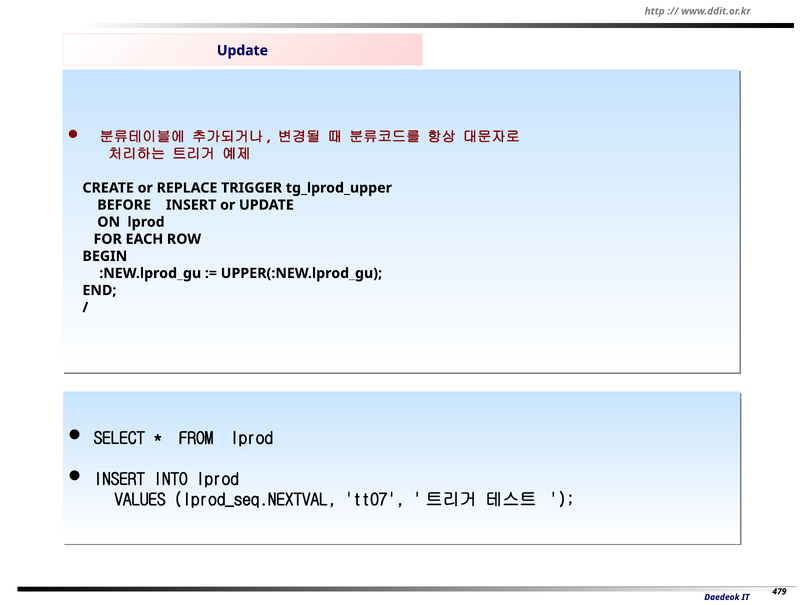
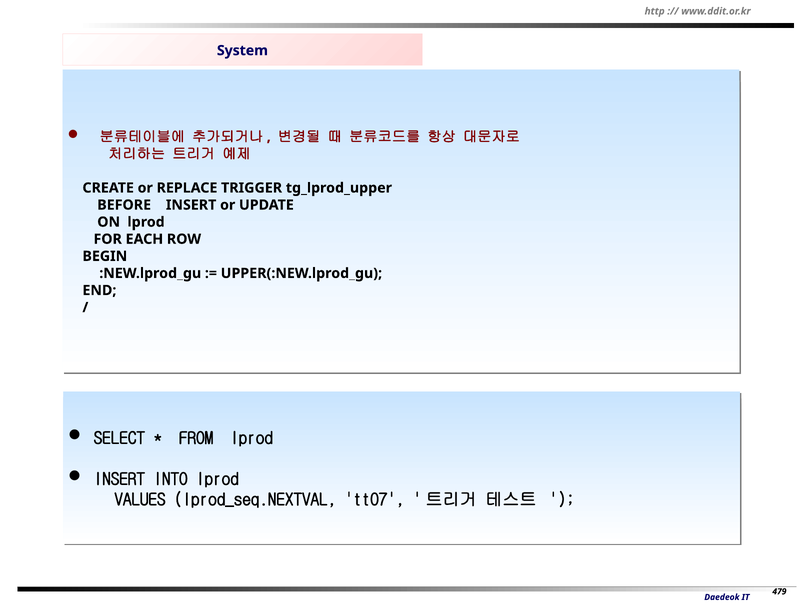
Update: Update -> System (242, 50)
